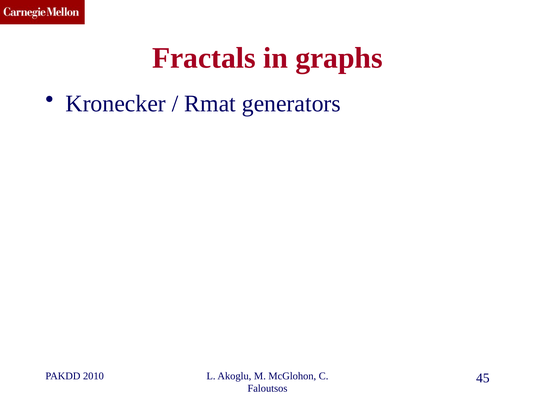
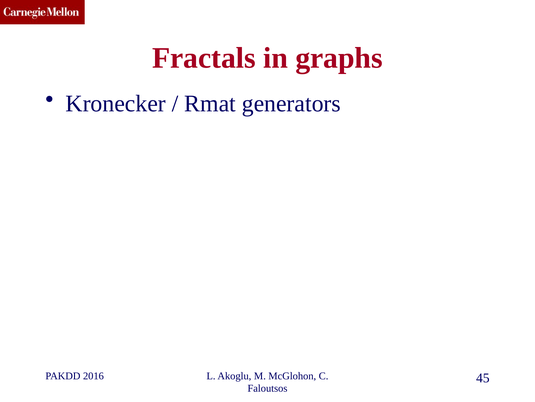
2010: 2010 -> 2016 (93, 375)
